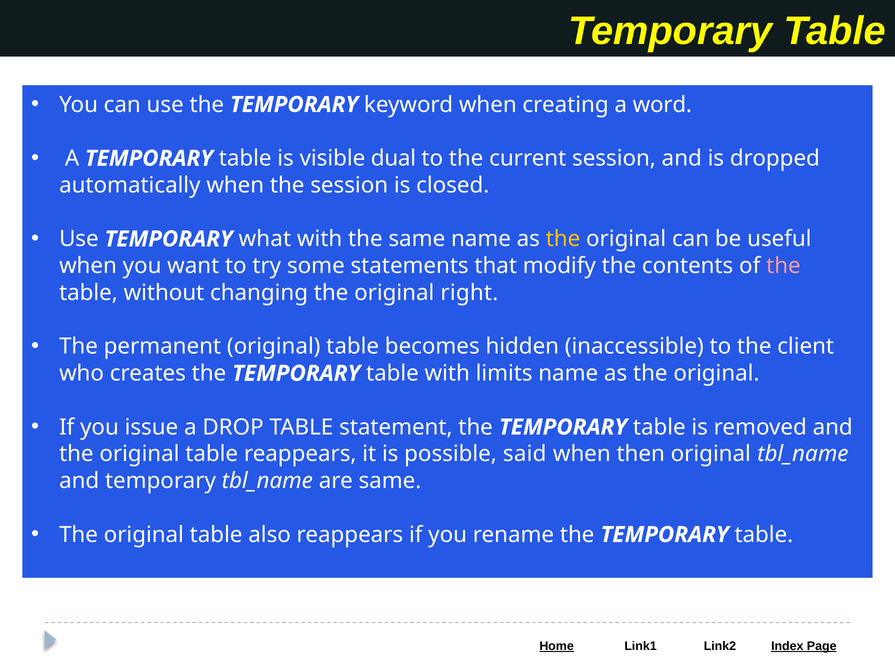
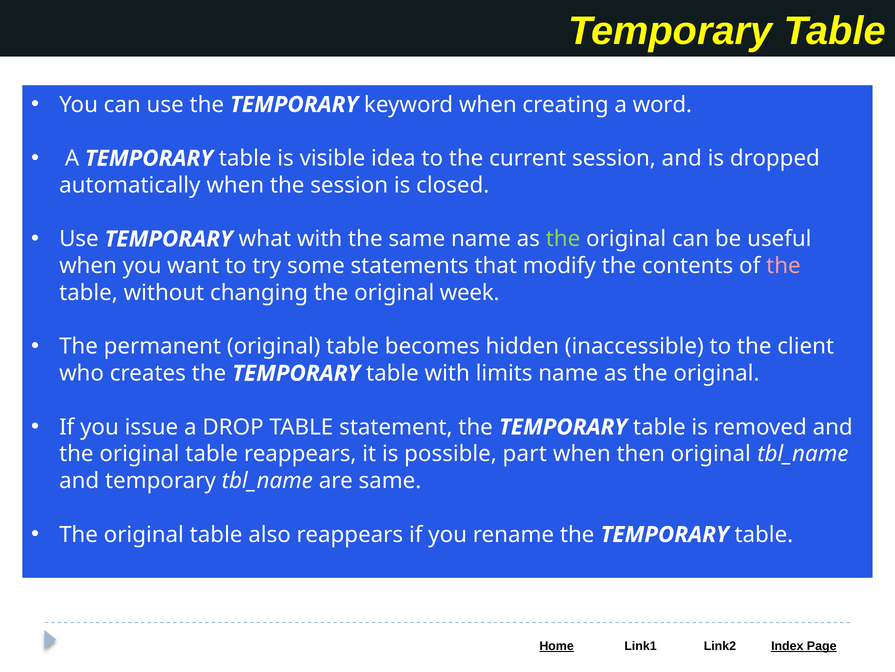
dual: dual -> idea (393, 158)
the colour: yellow -> light green (563, 239)
right: right -> week (470, 292)
said: said -> part (525, 454)
